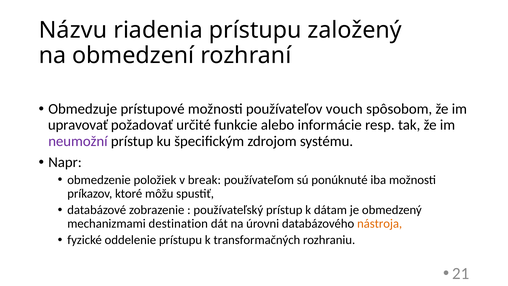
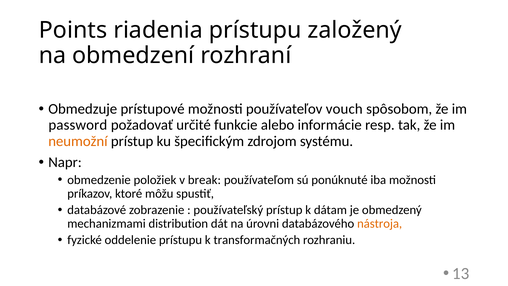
Názvu: Názvu -> Points (73, 30)
upravovať: upravovať -> password (78, 125)
neumožní colour: purple -> orange (78, 141)
destination: destination -> distribution (178, 224)
21: 21 -> 13 (461, 273)
